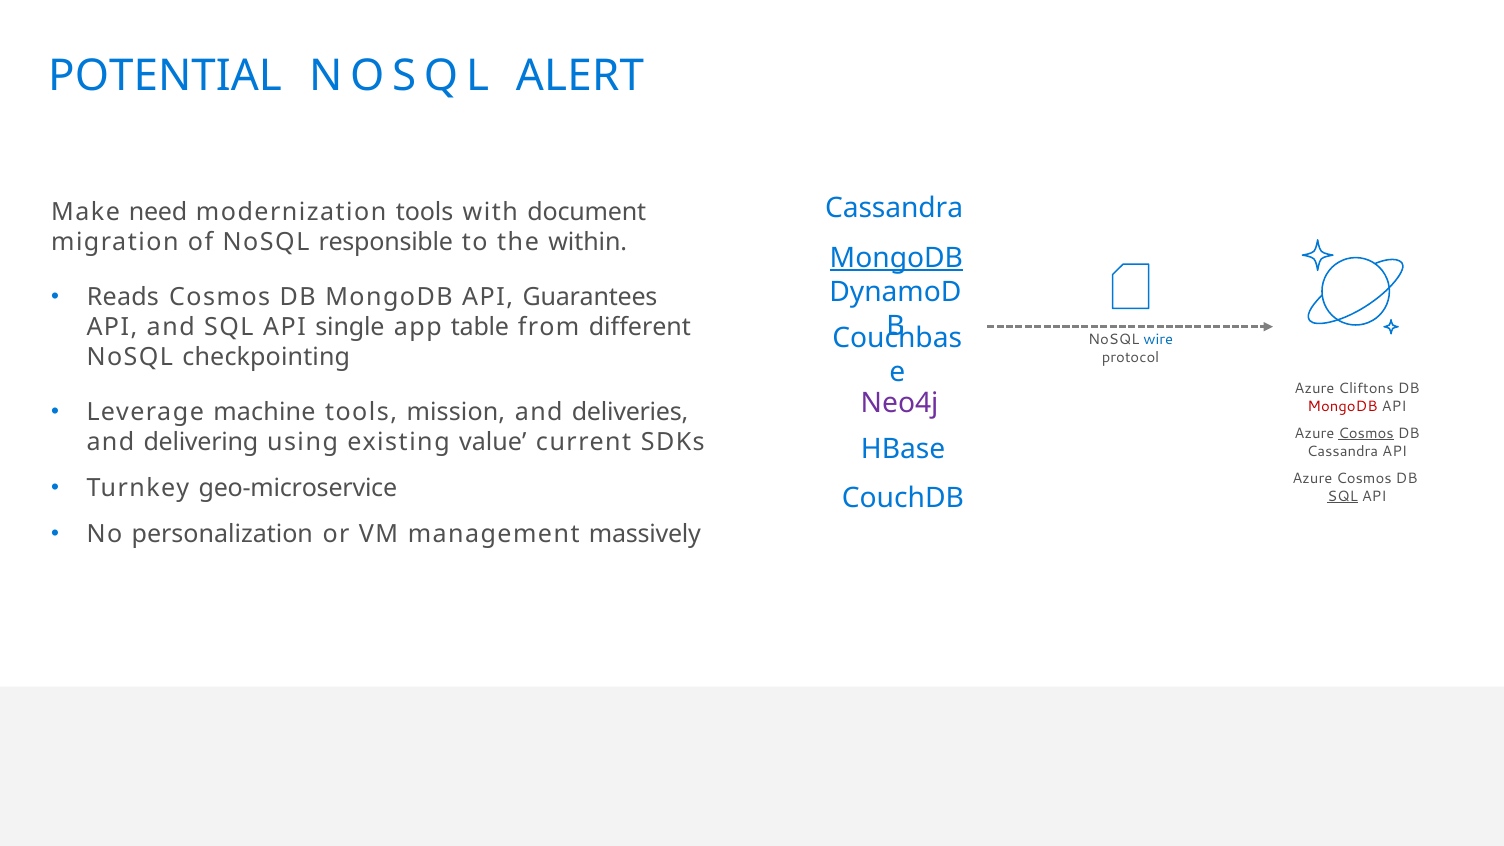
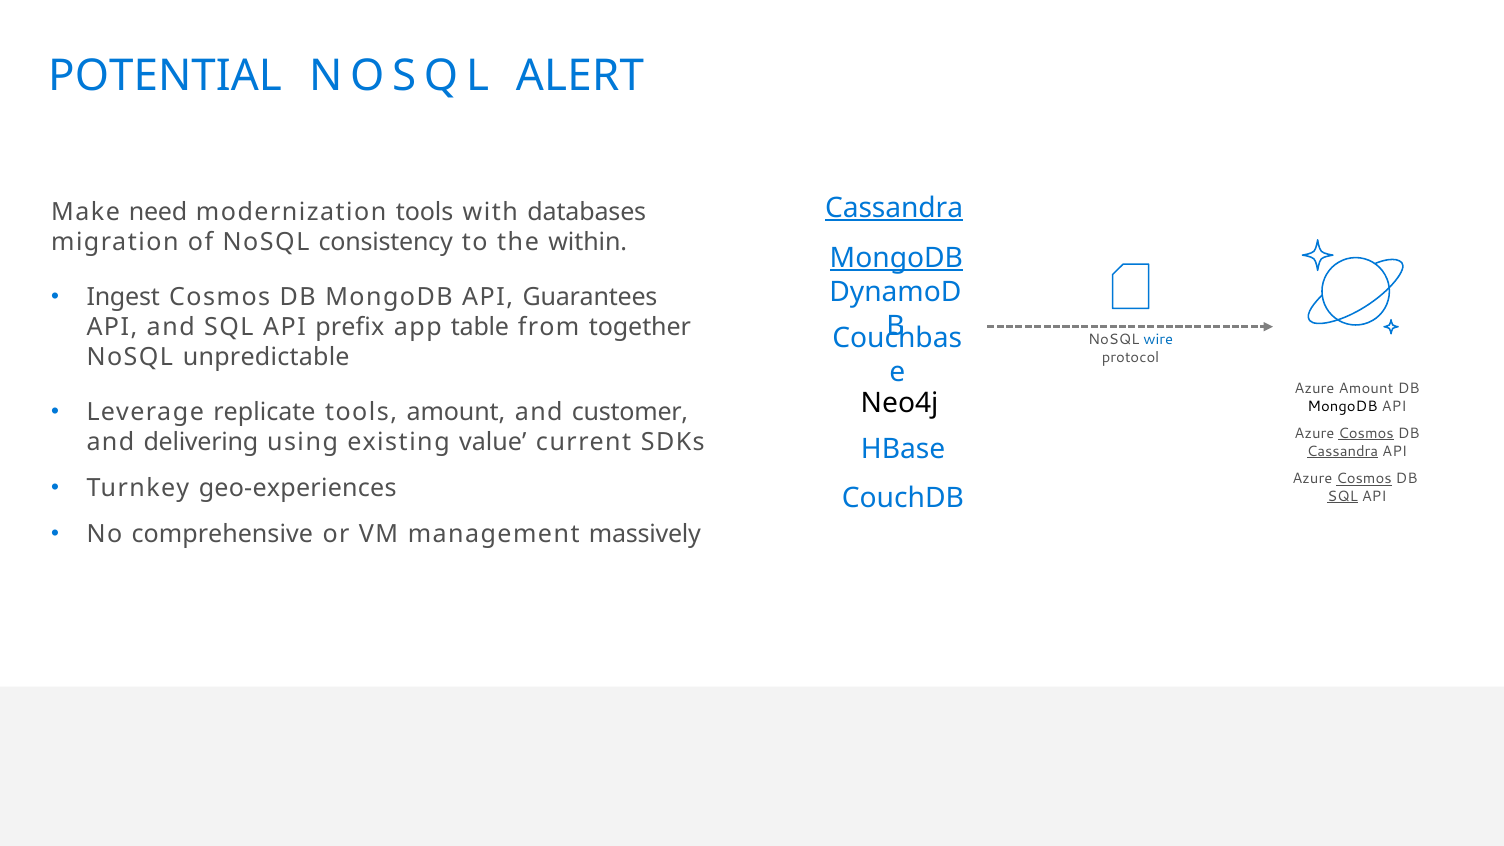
Cassandra underline: none -> present (894, 208)
document: document -> databases (587, 212)
responsible: responsible -> consistency (386, 242)
Reads: Reads -> Ingest (123, 297)
single: single -> prefix (350, 327)
different: different -> together (640, 327)
checkpointing: checkpointing -> unpredictable (266, 357)
Azure Cliftons: Cliftons -> Amount (1366, 388)
Neo4j colour: purple -> black (900, 403)
MongoDB colour: red -> black (1343, 406)
machine: machine -> replicate (264, 413)
tools mission: mission -> amount (456, 413)
deliveries: deliveries -> customer (630, 413)
Cassandra underline: none -> present (1343, 451)
Cosmos underline: none -> present (1364, 479)
geo-microservice: geo-microservice -> geo-experiences (298, 488)
personalization: personalization -> comprehensive (222, 534)
